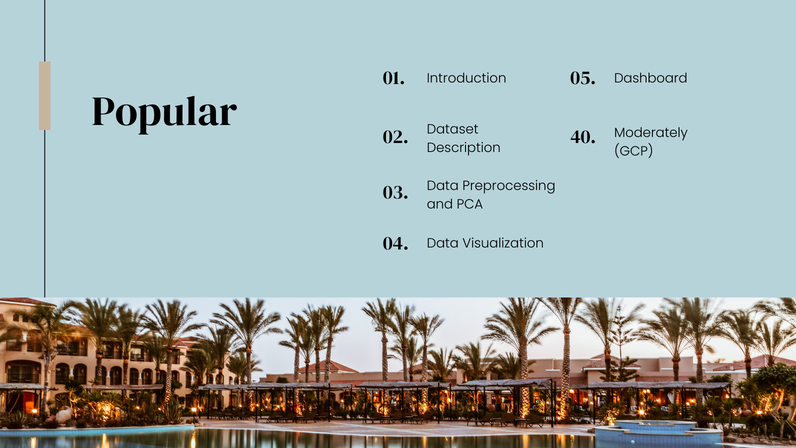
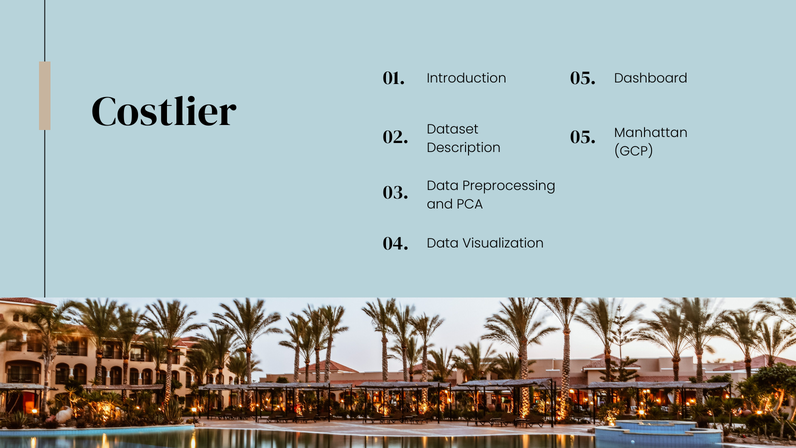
Popular: Popular -> Costlier (164, 111)
02 40: 40 -> 05 (583, 137)
Moderately: Moderately -> Manhattan (651, 133)
